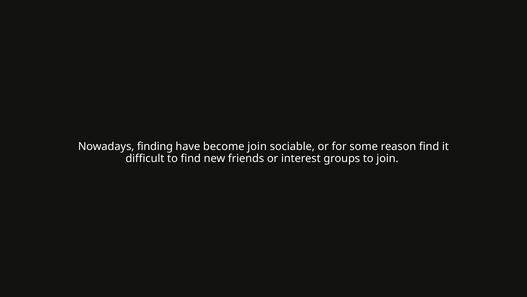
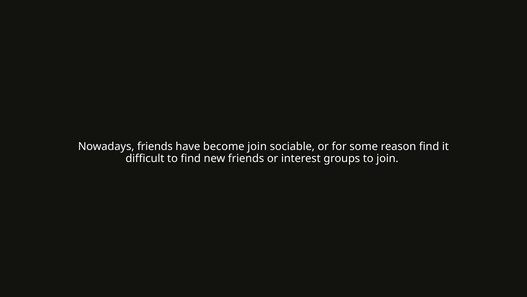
Nowadays finding: finding -> friends (155, 146)
